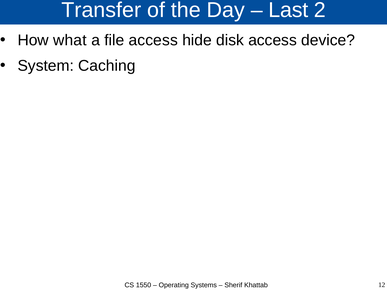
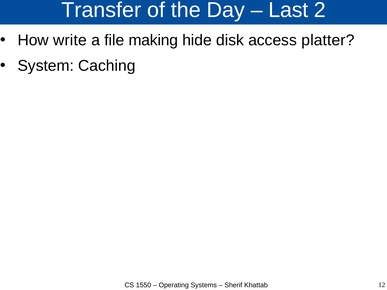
what: what -> write (70, 40)
file access: access -> making (153, 40)
device: device -> platter (328, 40)
